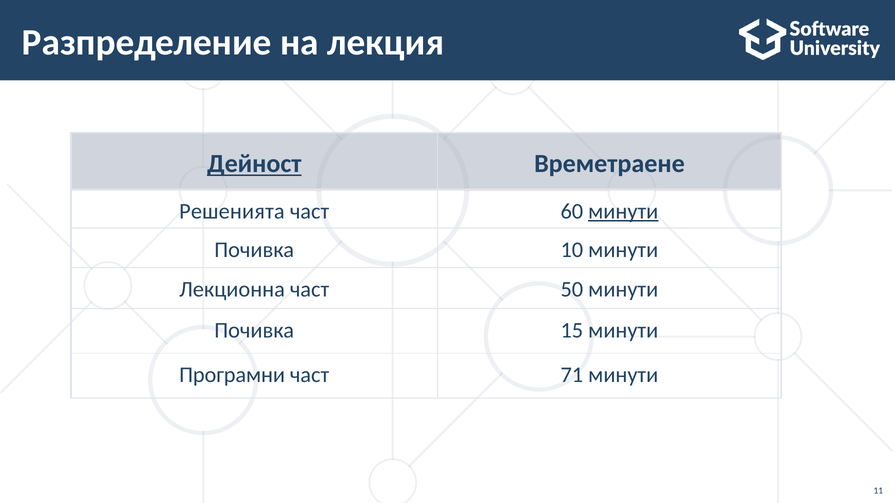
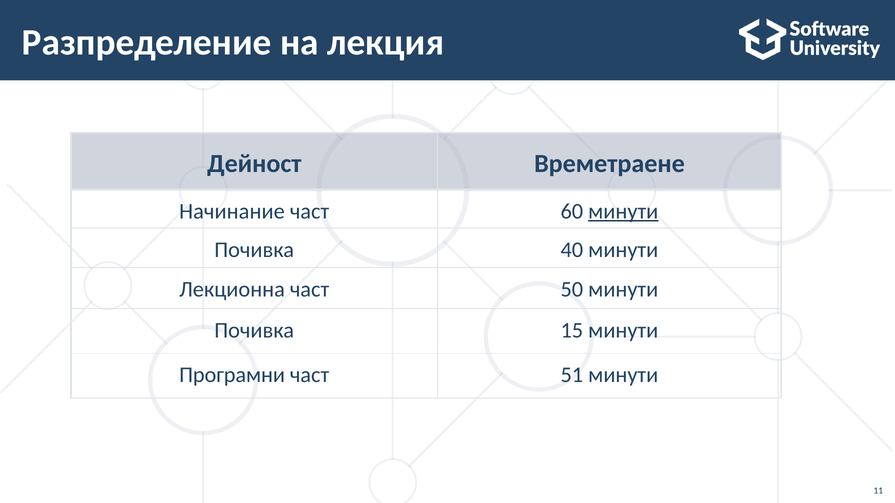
Дейност underline: present -> none (254, 164)
Решенията: Решенията -> Начинание (232, 211)
10: 10 -> 40 (572, 250)
71: 71 -> 51 (572, 375)
